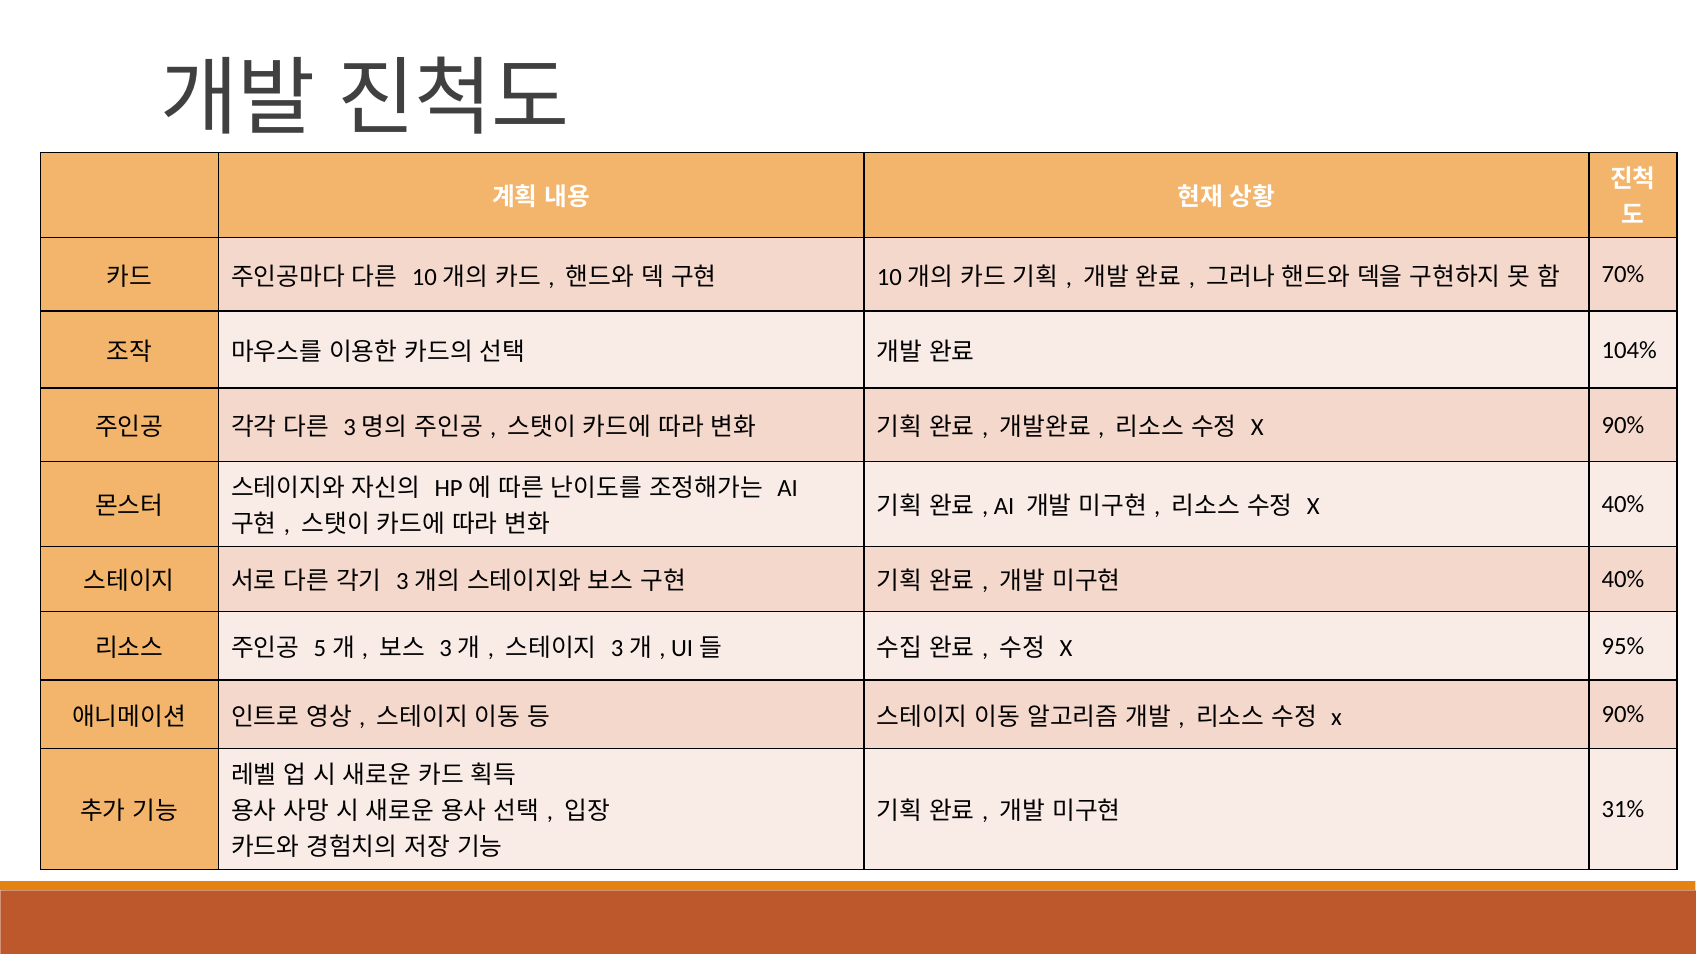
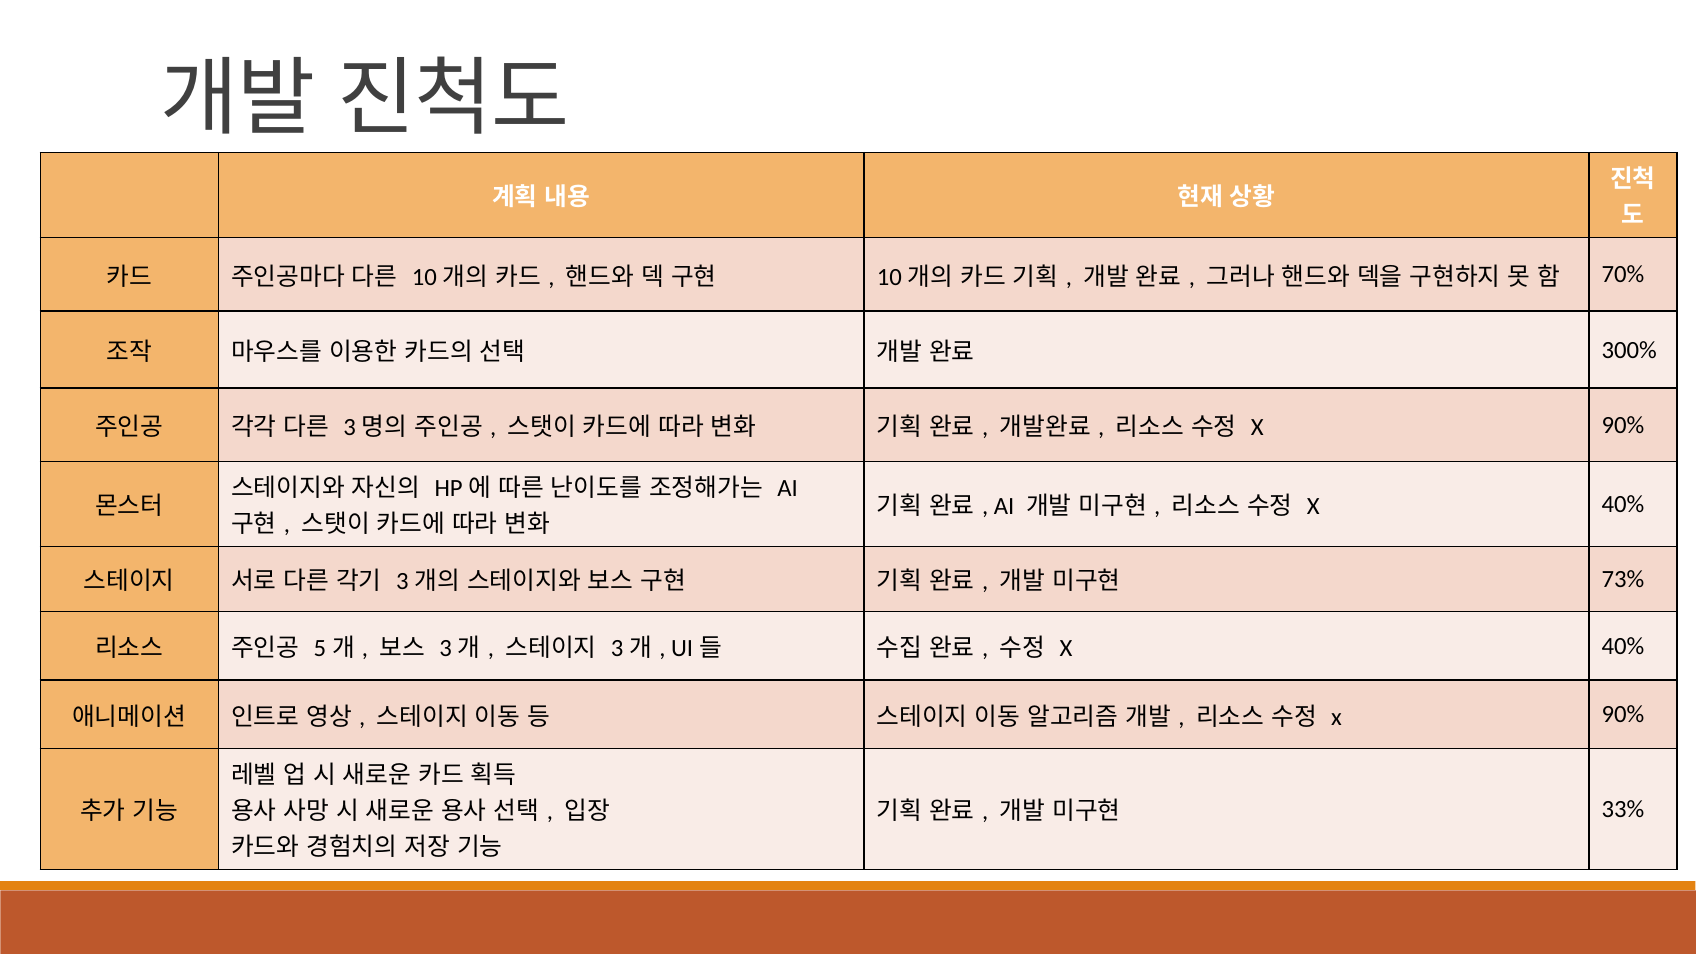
104%: 104% -> 300% (1629, 350)
40%: 40% -> 73% (1623, 579)
95%: 95% -> 40% (1623, 646)
31%: 31% -> 33% (1623, 809)
